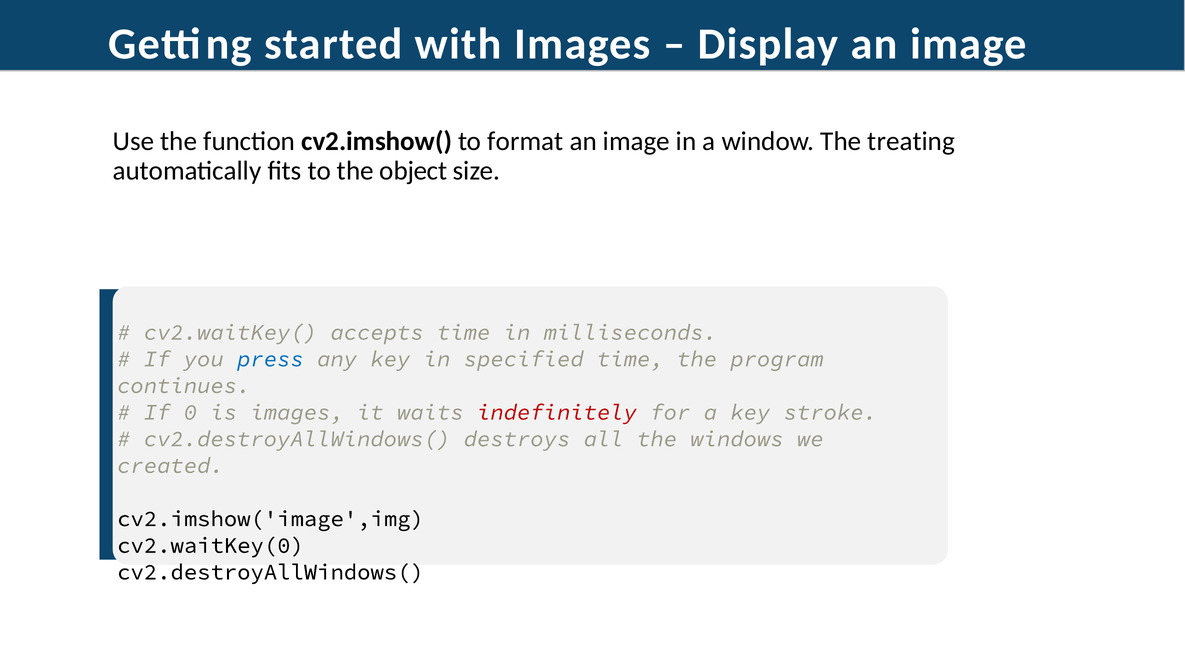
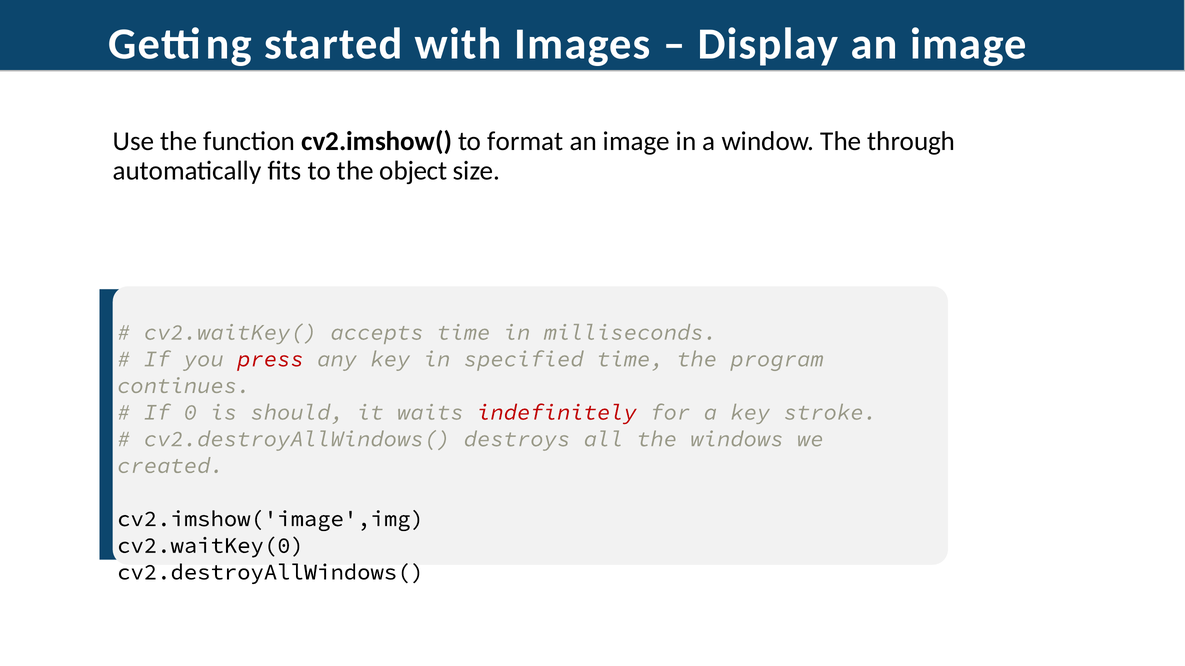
treating: treating -> through (911, 141)
press colour: blue -> red (271, 359)
is images: images -> should (297, 413)
